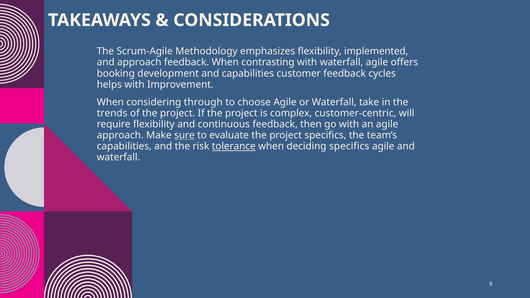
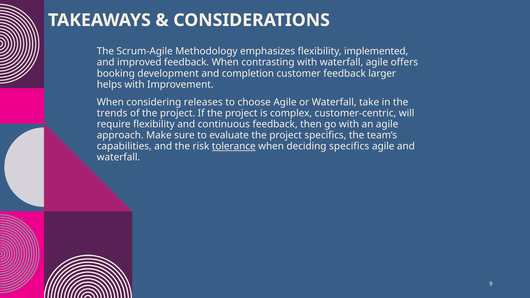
and approach: approach -> improved (139, 62)
and capabilities: capabilities -> completion (248, 73)
cycles: cycles -> larger (382, 73)
through: through -> releases (203, 102)
sure underline: present -> none (184, 135)
